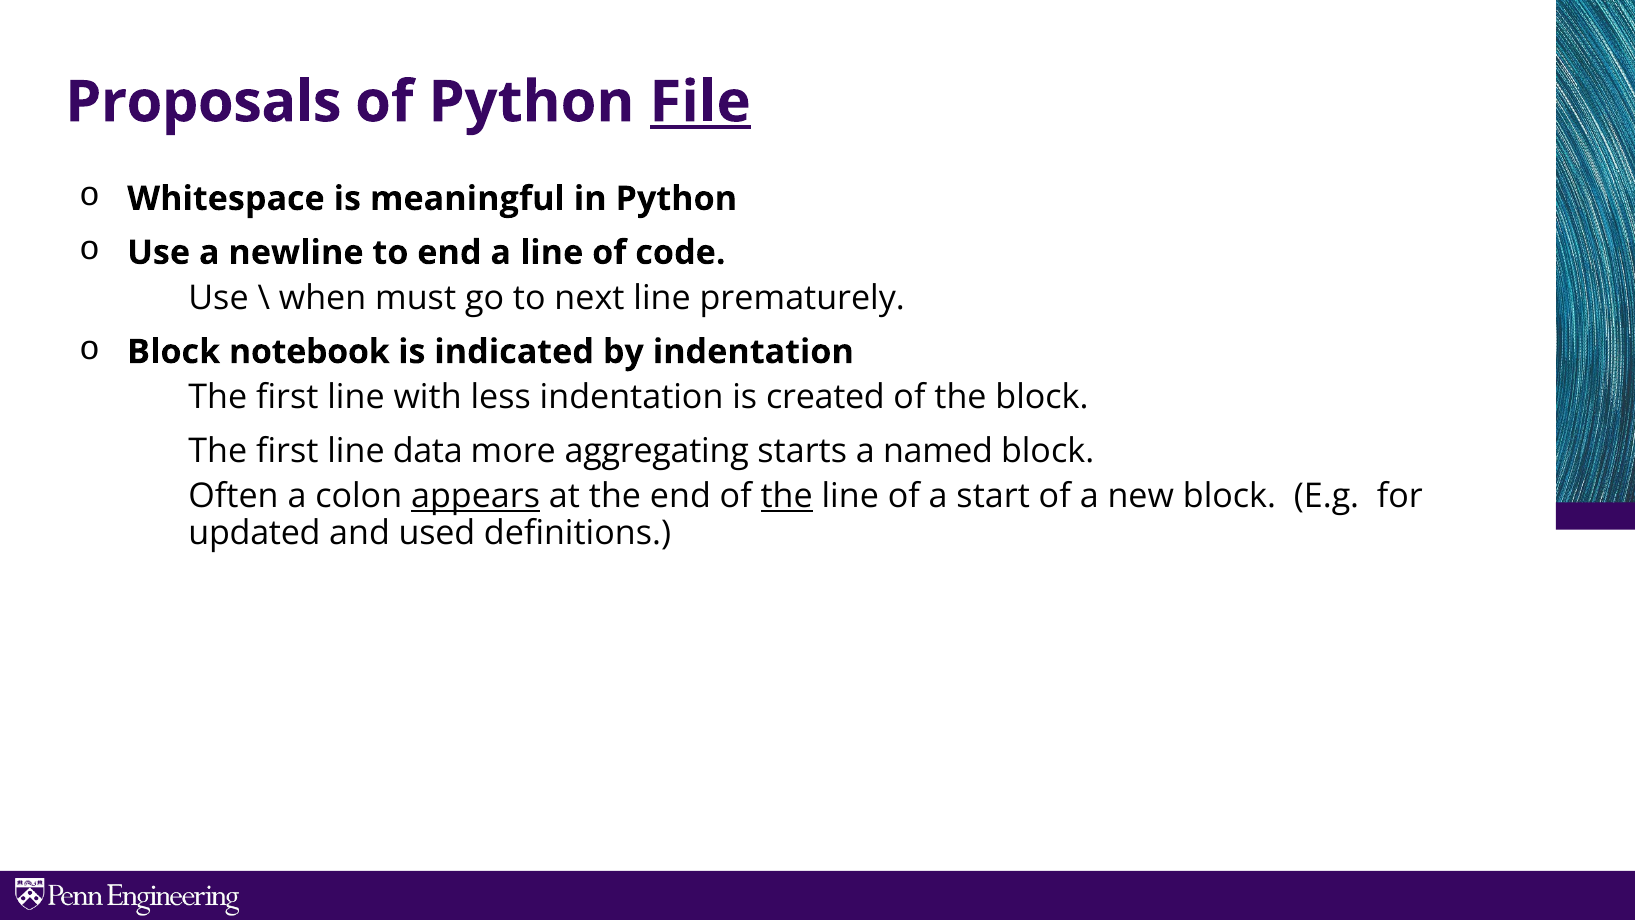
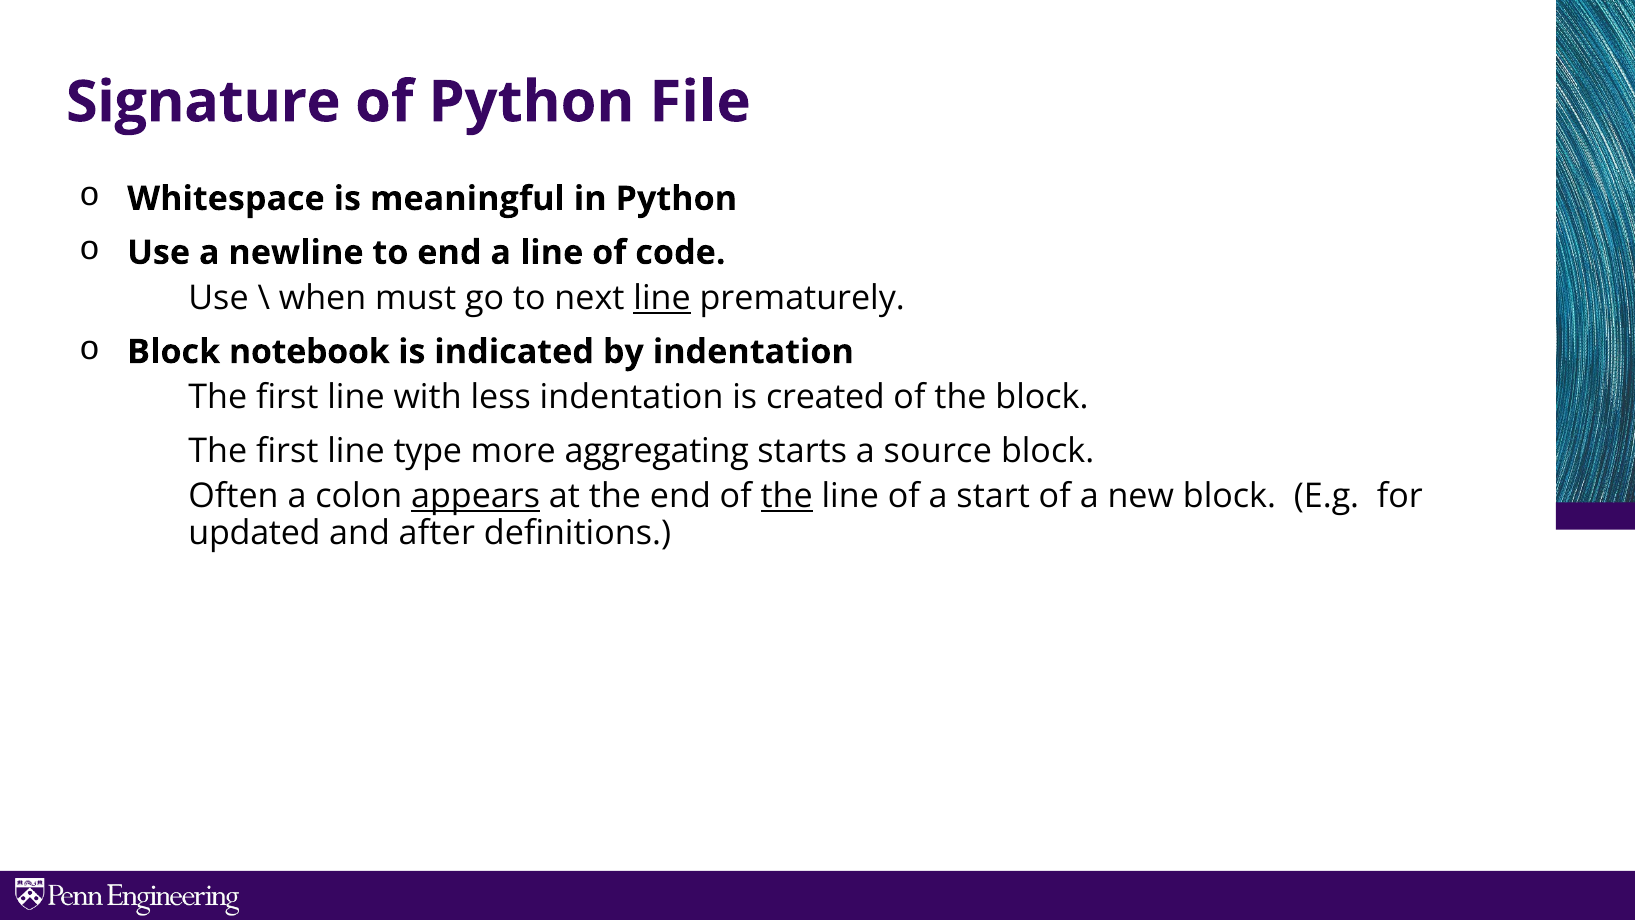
Proposals: Proposals -> Signature (203, 102)
File underline: present -> none (700, 102)
line underline: none -> present (662, 298)
data: data -> type (428, 451)
named: named -> source (938, 451)
used: used -> after (437, 533)
